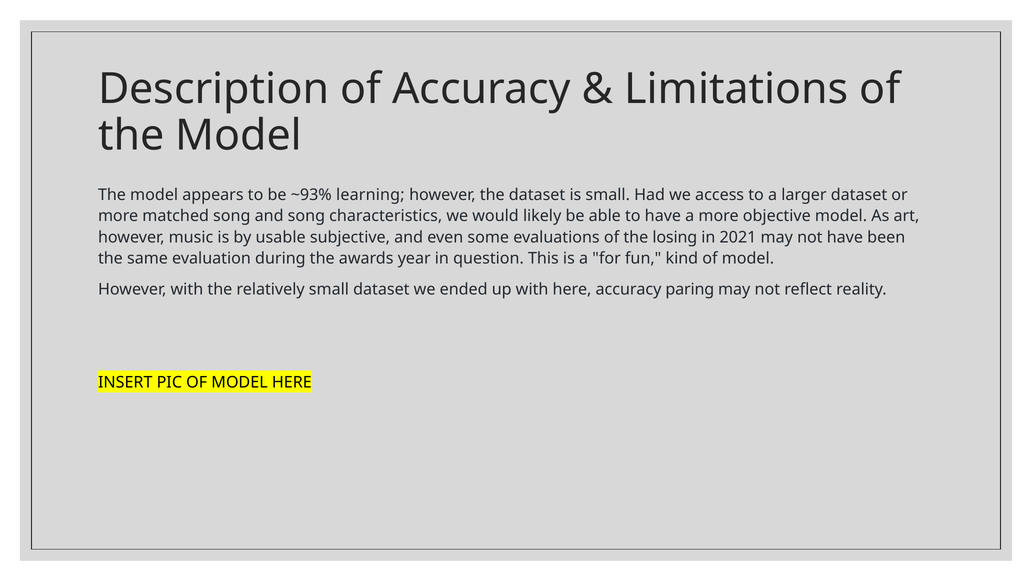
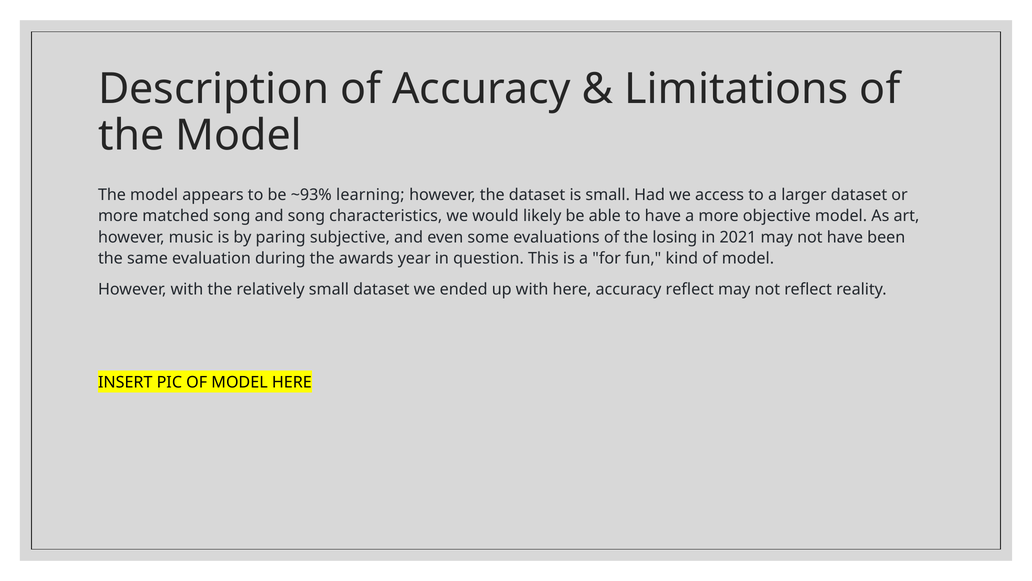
usable: usable -> paring (281, 237)
accuracy paring: paring -> reflect (690, 289)
